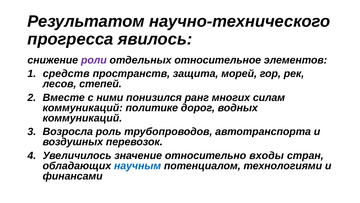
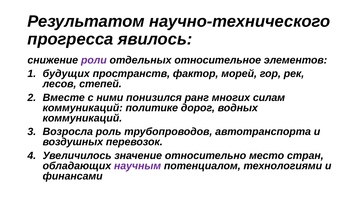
средств: средств -> будущих (66, 74)
защита: защита -> фактор (196, 74)
входы: входы -> место (267, 155)
научным colour: blue -> purple (138, 165)
